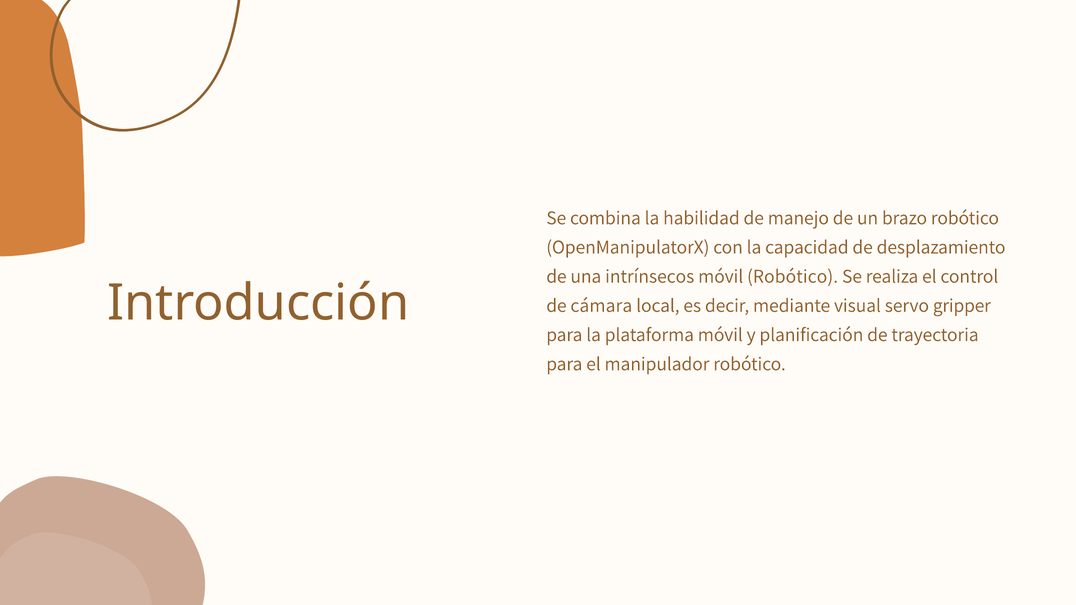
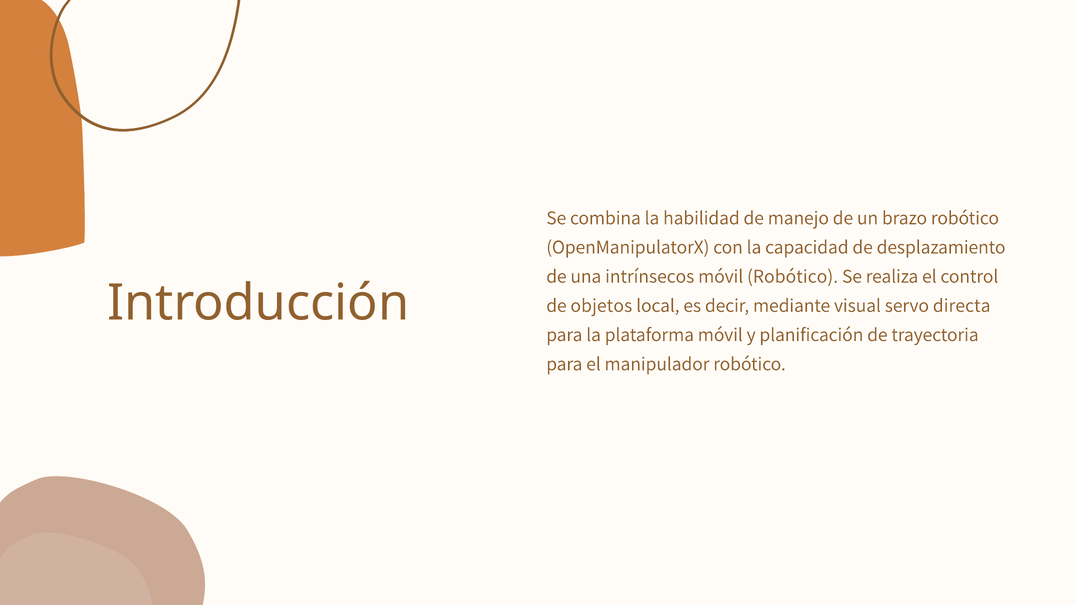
cámara: cámara -> objetos (601, 306)
gripper: gripper -> directa (962, 306)
